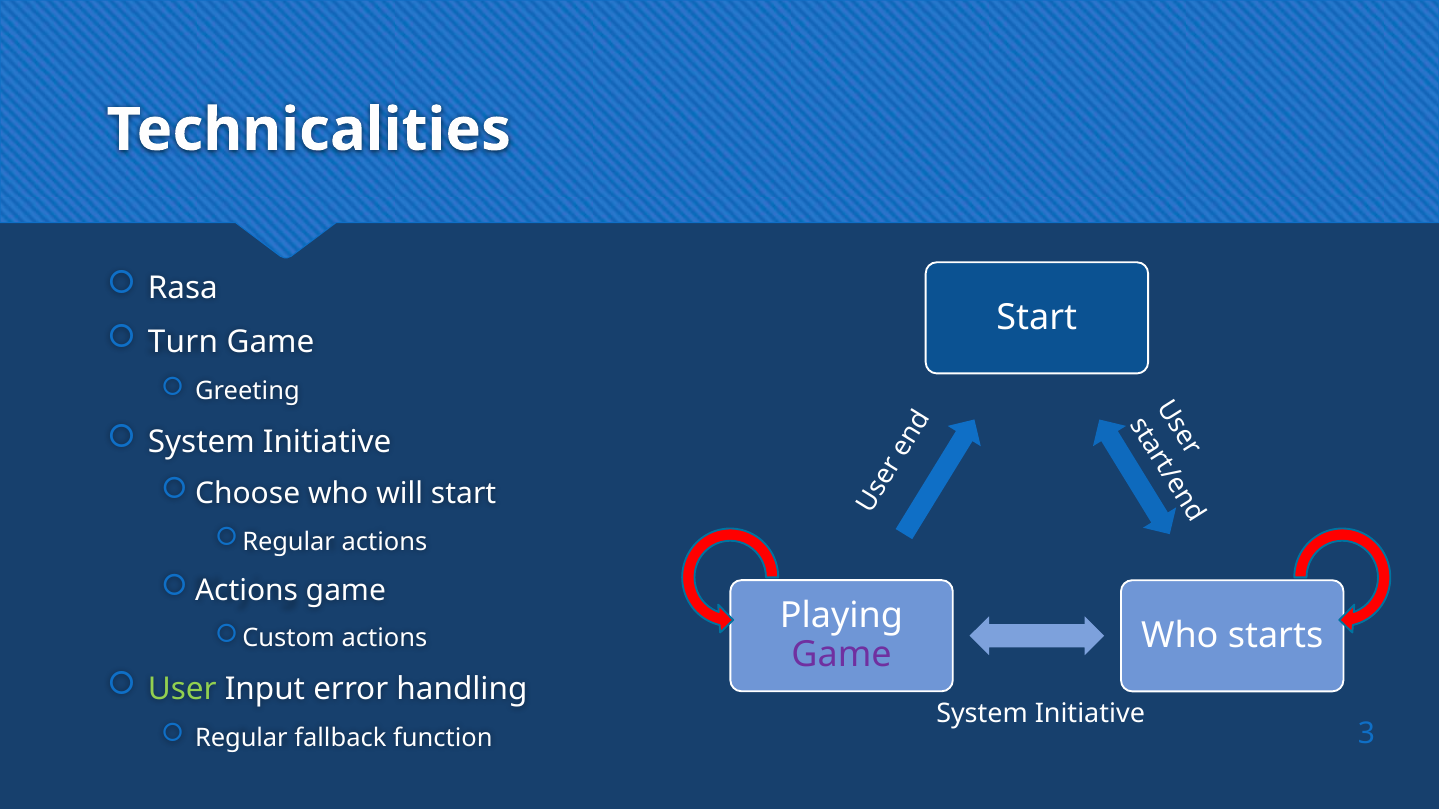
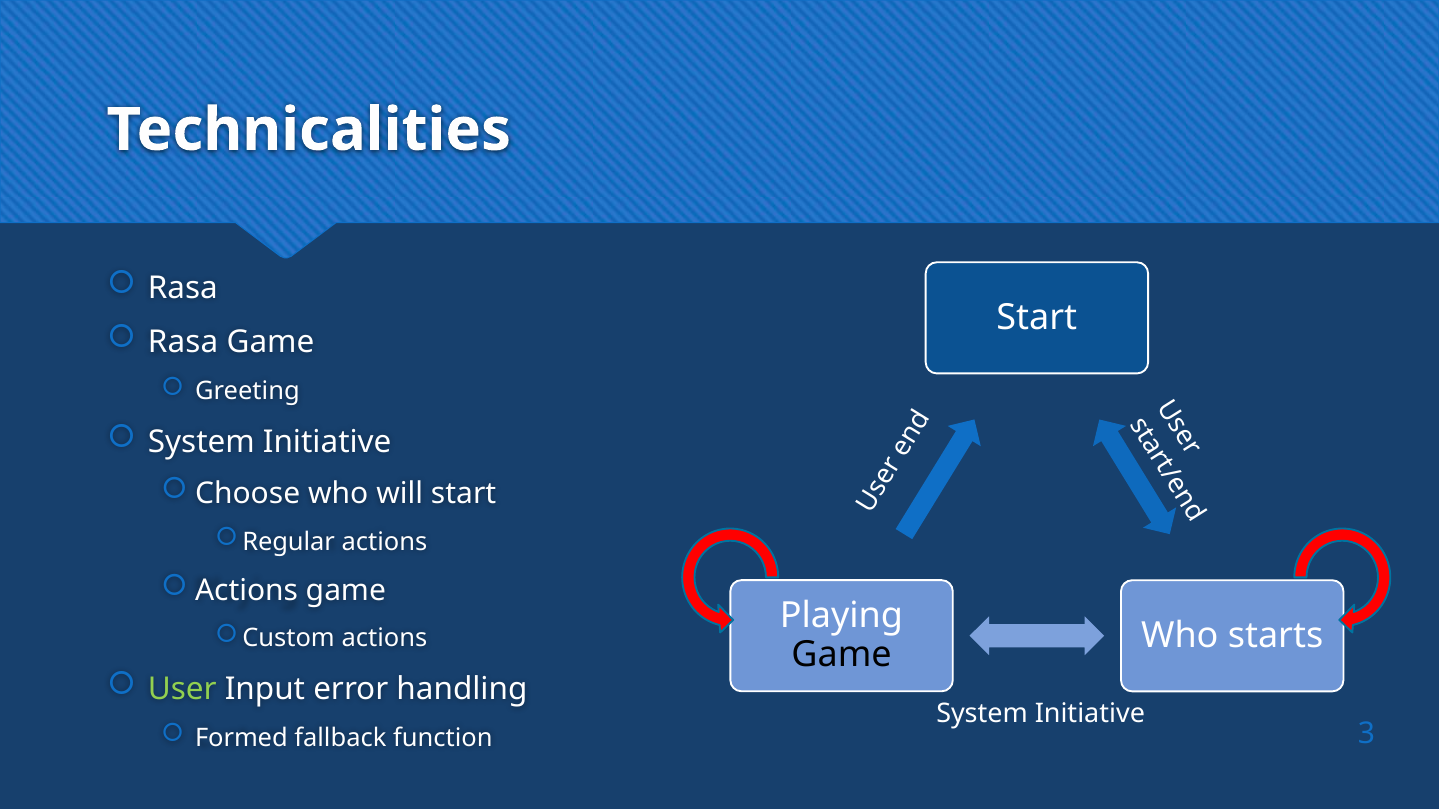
Turn: Turn -> Rasa (183, 343)
Game colour: purple -> black (842, 655)
Regular: Regular -> Formed (241, 738)
